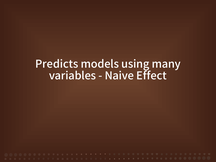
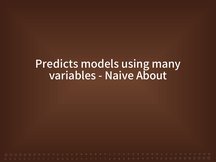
Effect: Effect -> About (152, 76)
